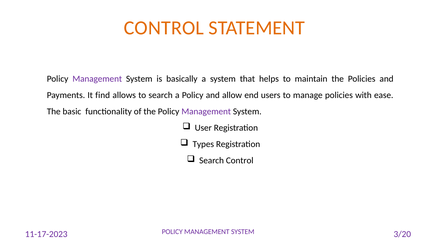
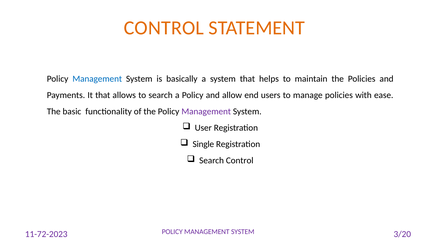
Management colour: purple -> blue (97, 79)
It find: find -> that (103, 95)
Types: Types -> Single (203, 144)
11-17-2023: 11-17-2023 -> 11-72-2023 (46, 234)
